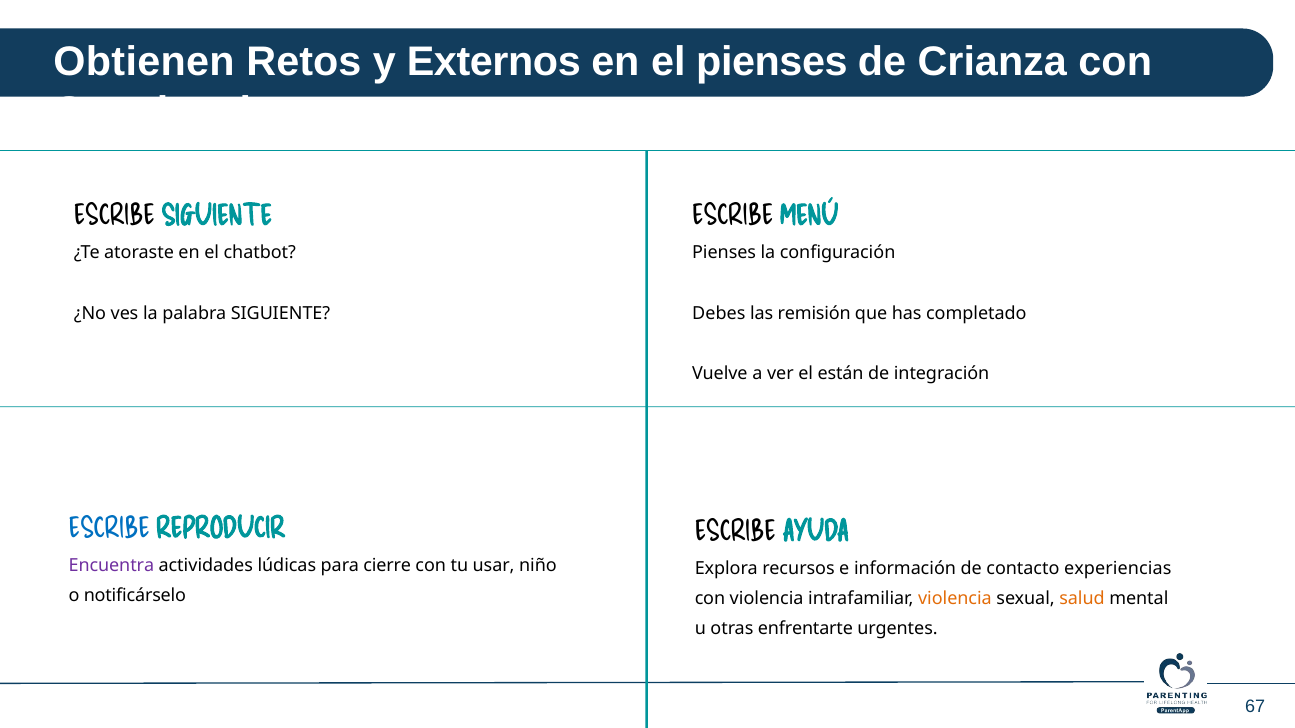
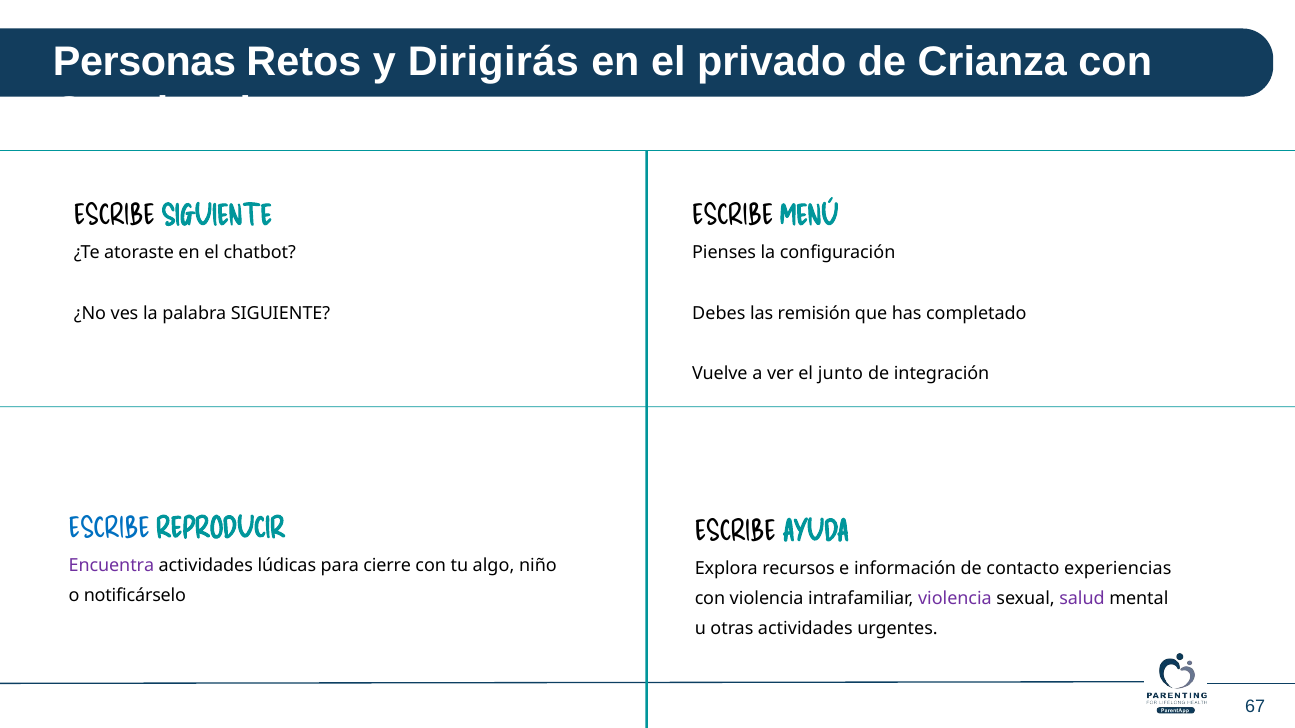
Obtienen: Obtienen -> Personas (144, 62)
Externos: Externos -> Dirigirás (493, 62)
el pienses: pienses -> privado (772, 62)
están: están -> junto (840, 374)
usar: usar -> algo (494, 566)
violencia colour: orange -> purple (955, 599)
salud colour: orange -> purple (1082, 599)
otras enfrentarte: enfrentarte -> actividades (805, 629)
